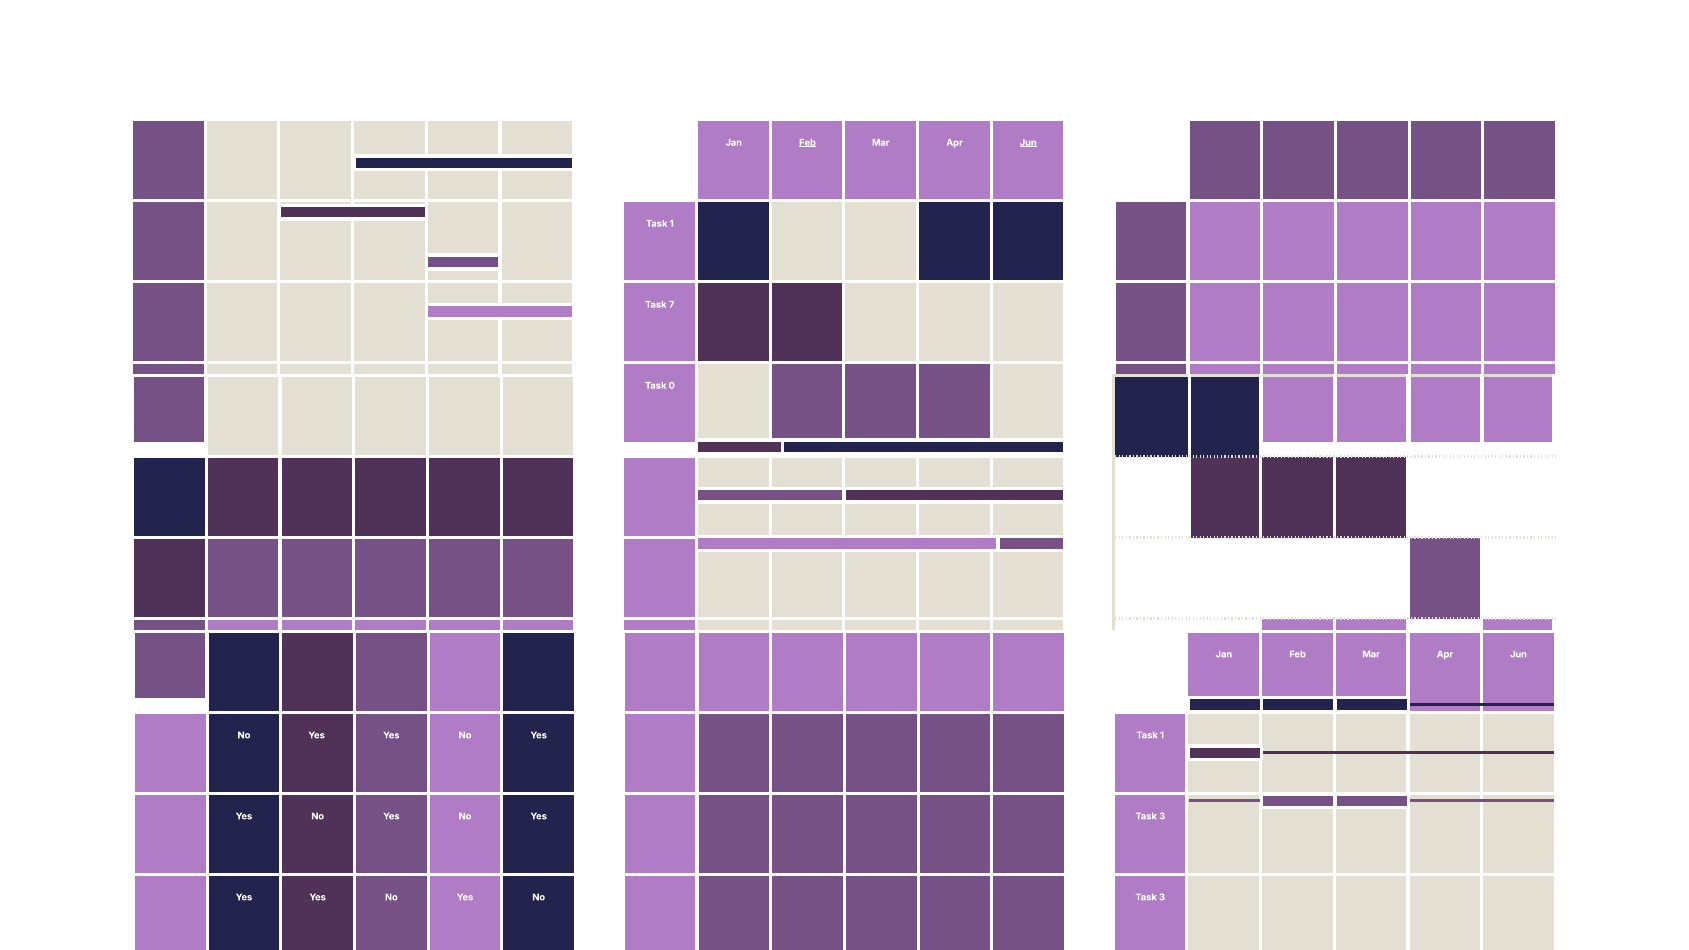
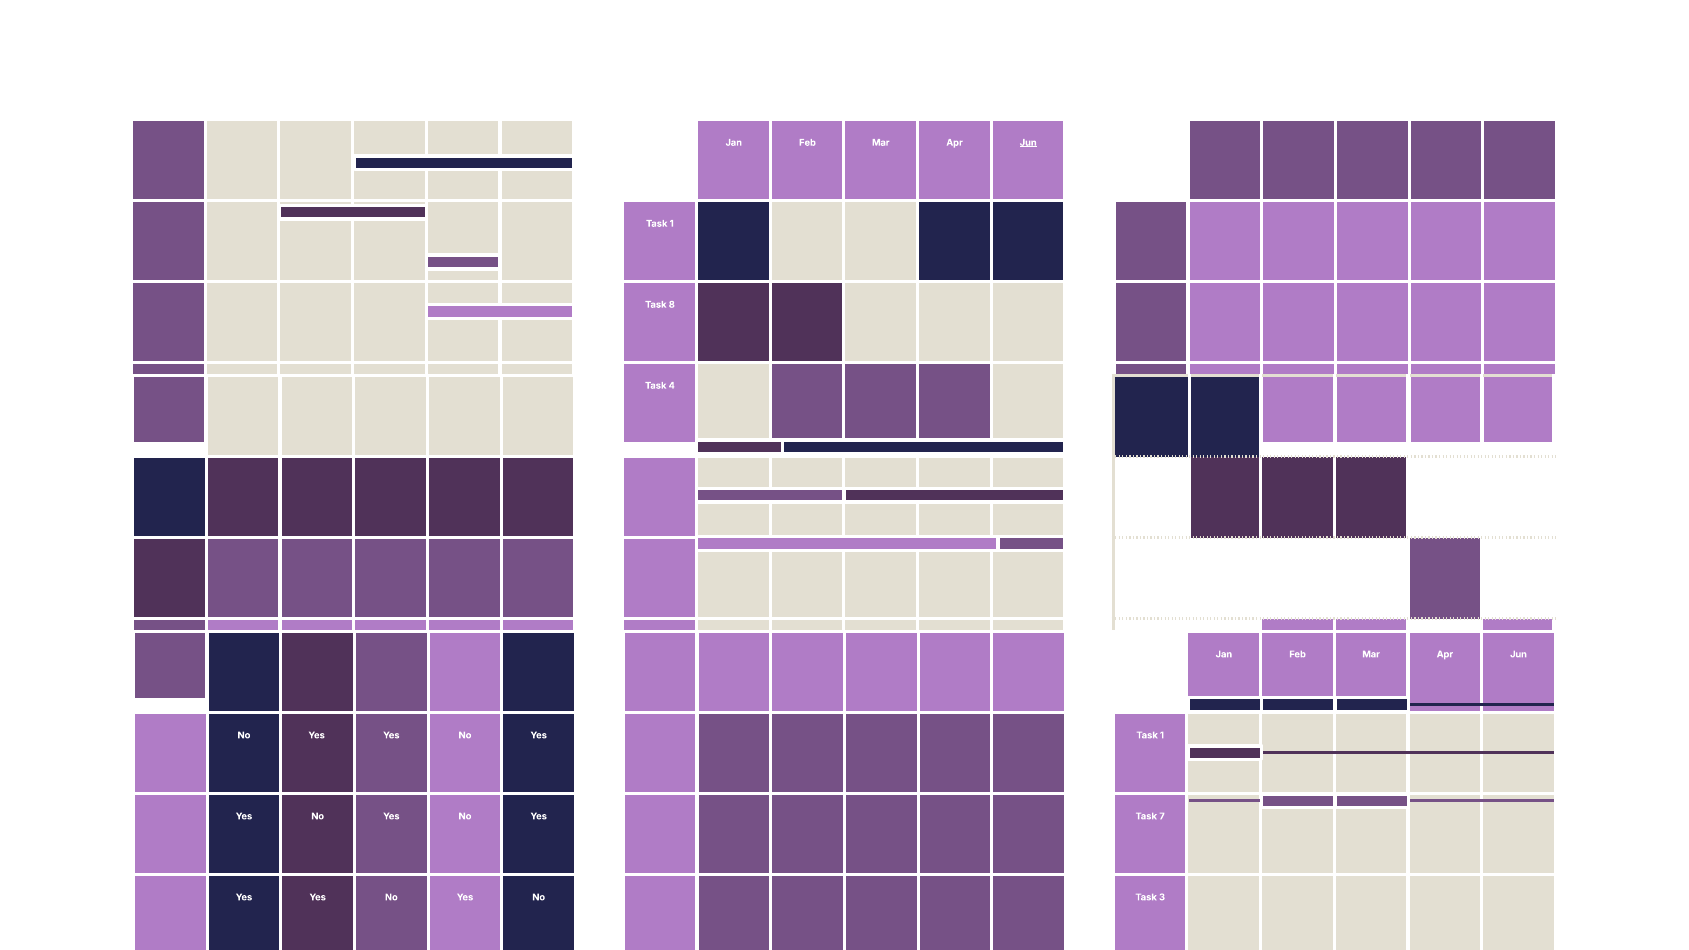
Feb underline: present -> none (808, 143)
7: 7 -> 8 (672, 305)
0: 0 -> 4 (672, 386)
3: 3 -> 7 (1162, 816)
